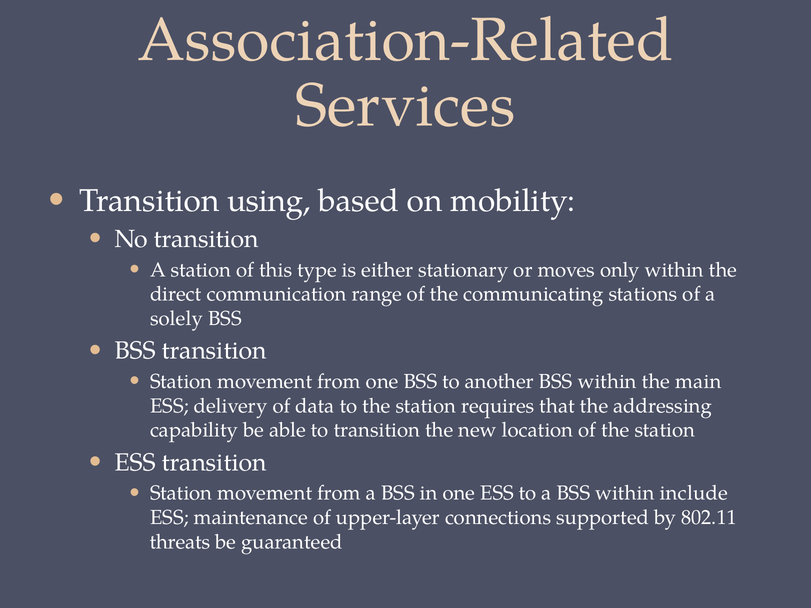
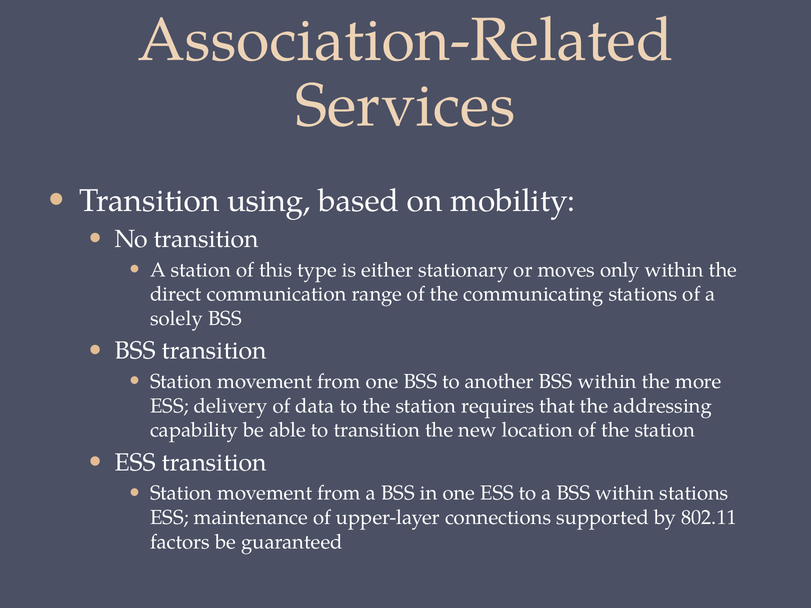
main: main -> more (698, 382)
within include: include -> stations (694, 493)
threats: threats -> factors (180, 542)
